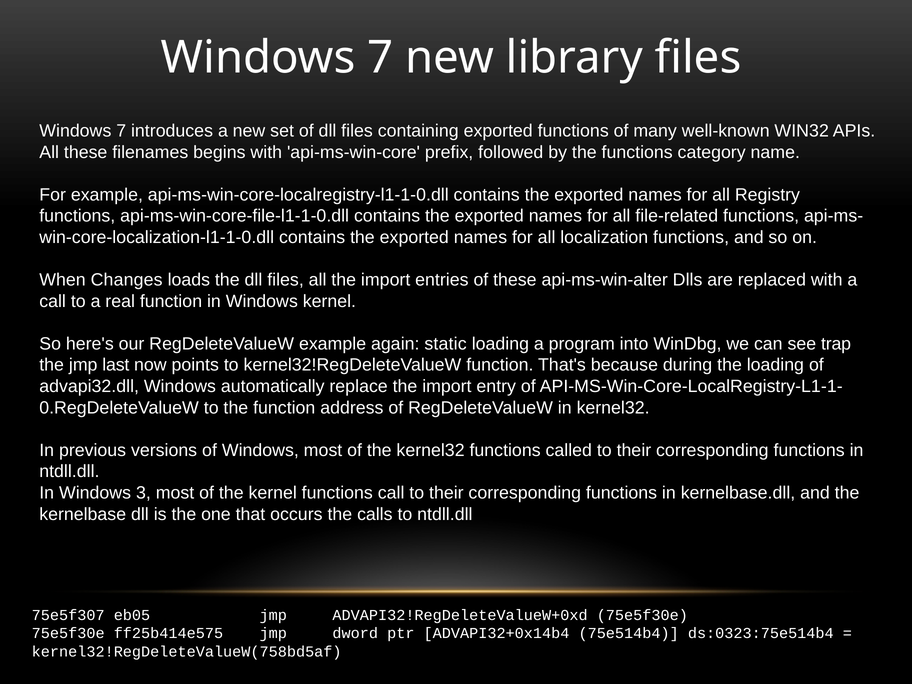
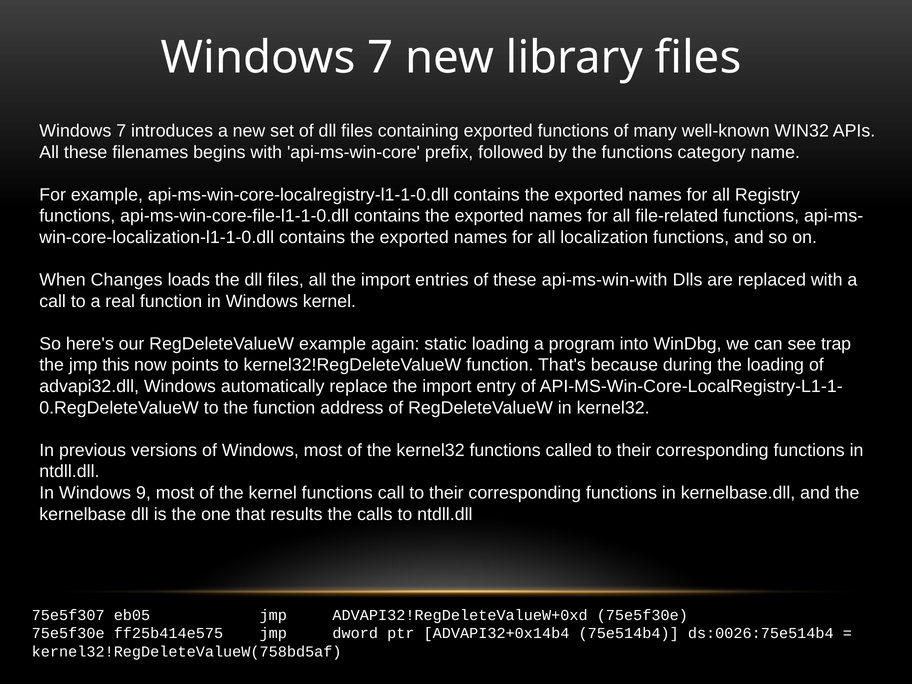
api-ms-win-alter: api-ms-win-alter -> api-ms-win-with (605, 280)
last: last -> this (116, 365)
3: 3 -> 9 (143, 493)
occurs: occurs -> results (296, 514)
ds:0323:75e514b4: ds:0323:75e514b4 -> ds:0026:75e514b4 (761, 633)
